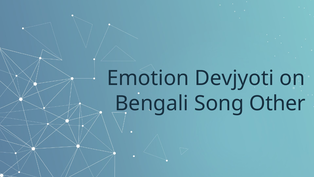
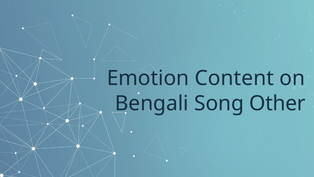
Devjyoti: Devjyoti -> Content (234, 78)
